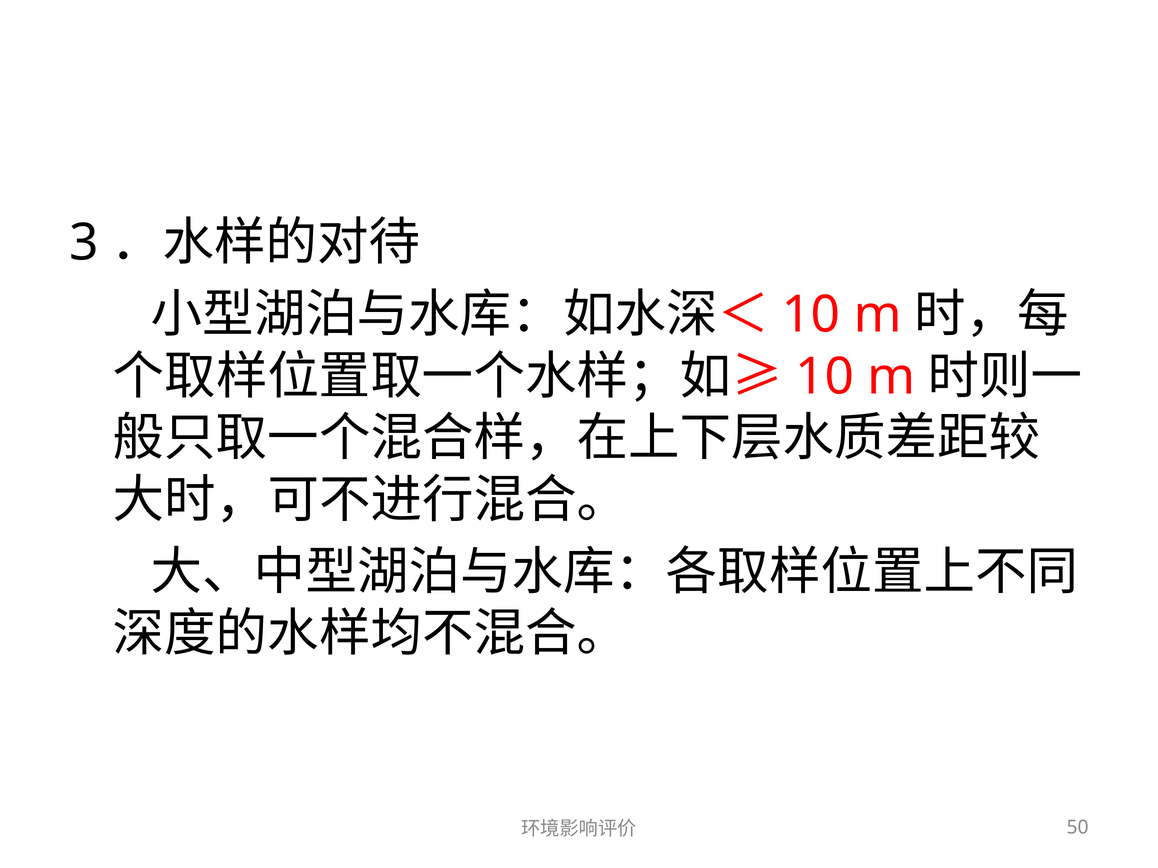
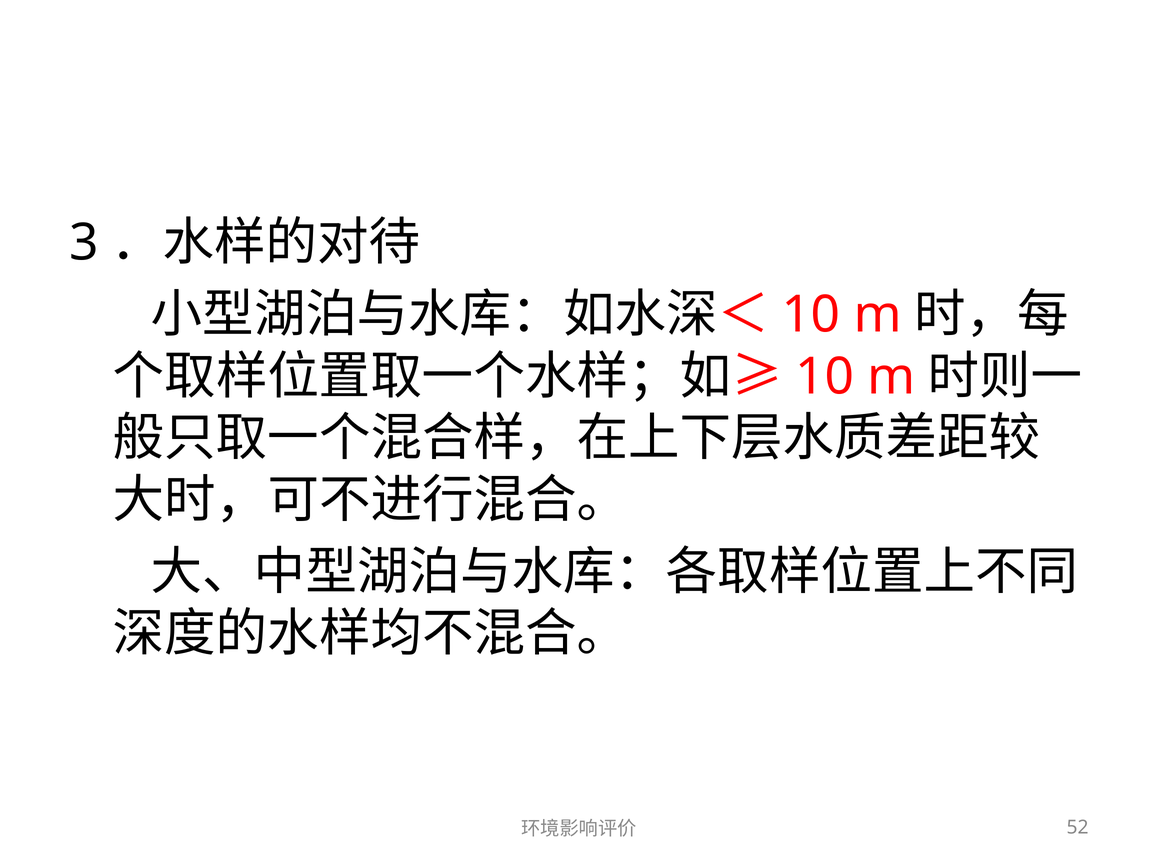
50: 50 -> 52 (1078, 828)
